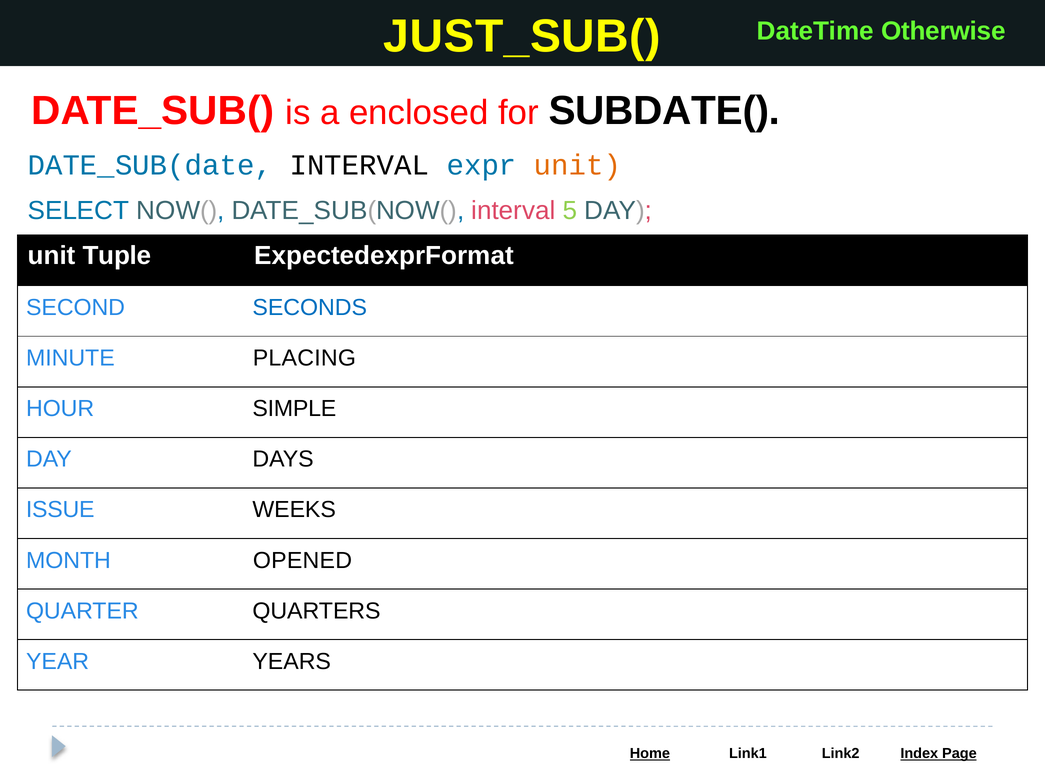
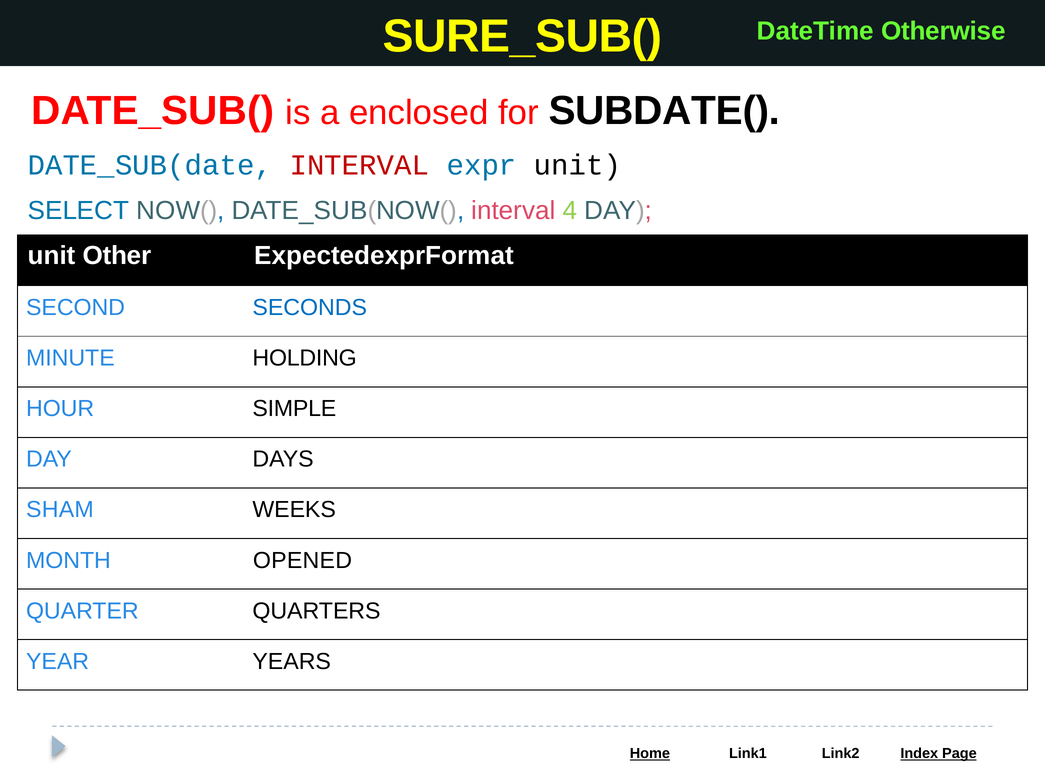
JUST_SUB(: JUST_SUB( -> SURE_SUB( (523, 36)
INTERVAL colour: black -> red (359, 165)
unit colour: orange -> black (578, 165)
5: 5 -> 4 (570, 210)
Tuple: Tuple -> Other (117, 255)
PLACING: PLACING -> HOLDING (305, 358)
ISSUE: ISSUE -> SHAM (60, 510)
